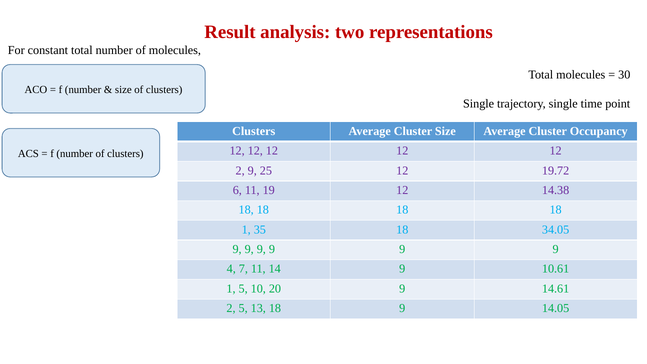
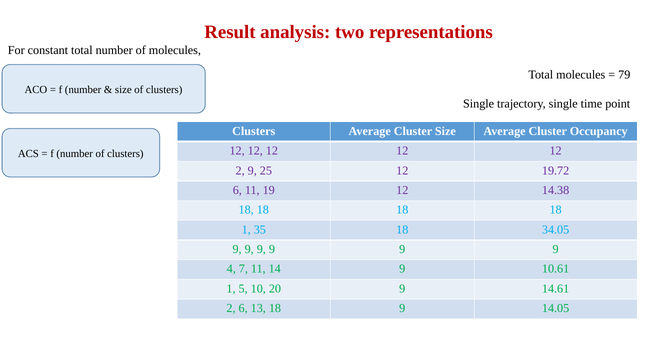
30: 30 -> 79 (624, 75)
2 5: 5 -> 6 (243, 308)
